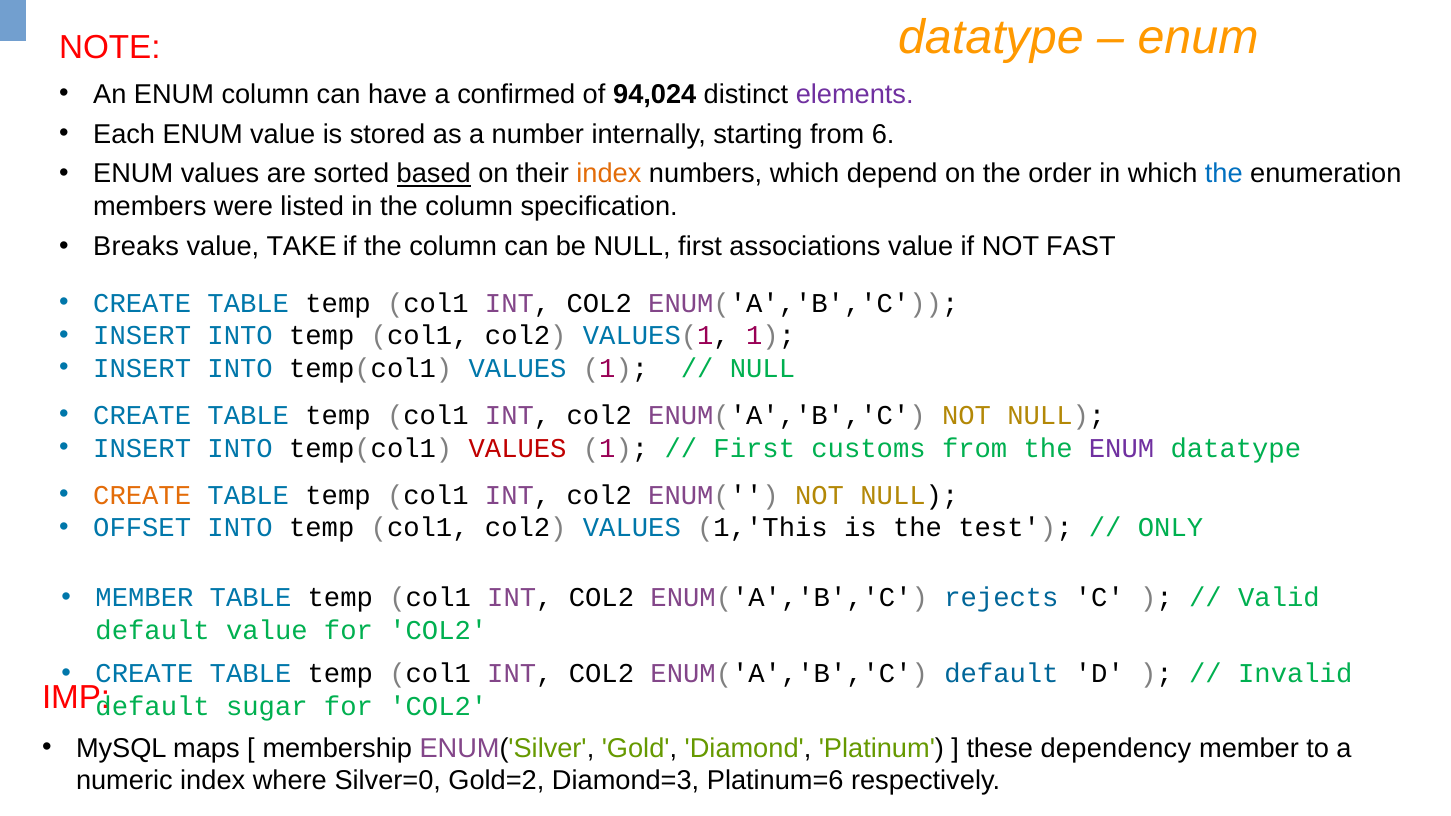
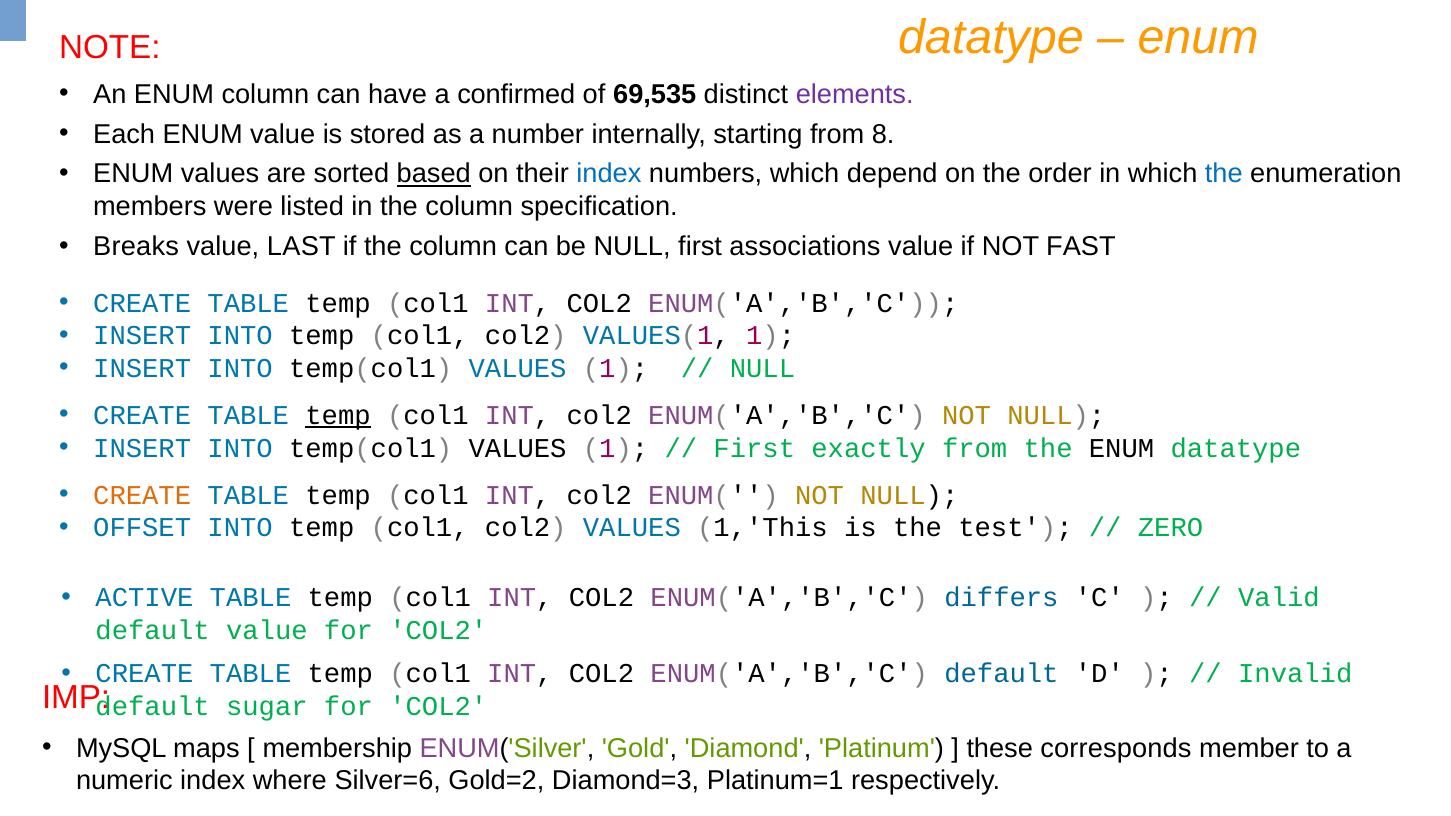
94,024: 94,024 -> 69,535 (655, 94)
6: 6 -> 8 (883, 134)
index colour: orange -> blue (609, 174)
TAKE: TAKE -> LAST (301, 247)
temp underline: none -> present (338, 416)
VALUES colour: red -> black (518, 448)
customs: customs -> exactly (869, 448)
ENUM colour: purple -> black (1122, 448)
ONLY: ONLY -> ZERO (1171, 528)
MEMBER: MEMBER -> ACTIVE (144, 598)
rejects: rejects -> differs (1001, 598)
dependency: dependency -> corresponds (1116, 748)
Silver=0: Silver=0 -> Silver=6 (388, 781)
Platinum=6: Platinum=6 -> Platinum=1 (775, 781)
